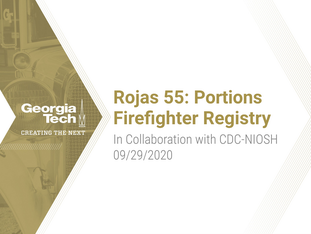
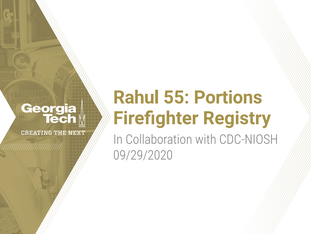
Rojas: Rojas -> Rahul (136, 97)
